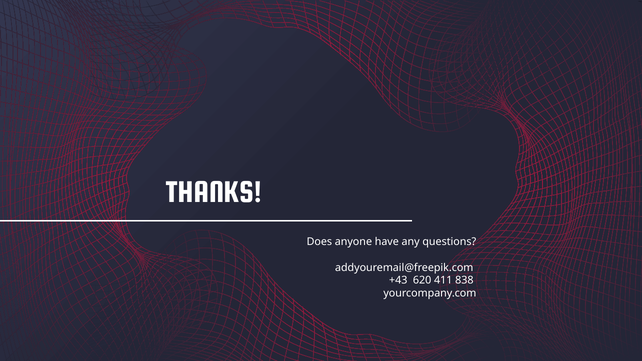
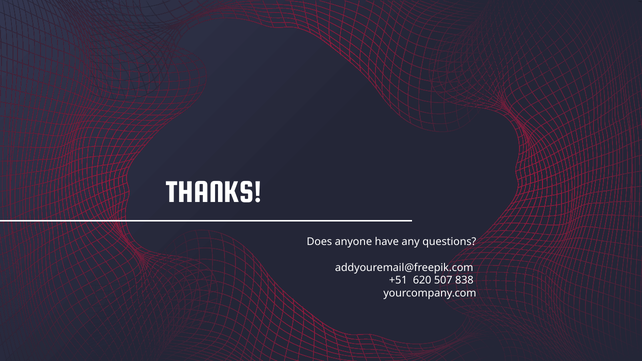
+43: +43 -> +51 (398, 280)
411: 411 -> 507 (443, 280)
